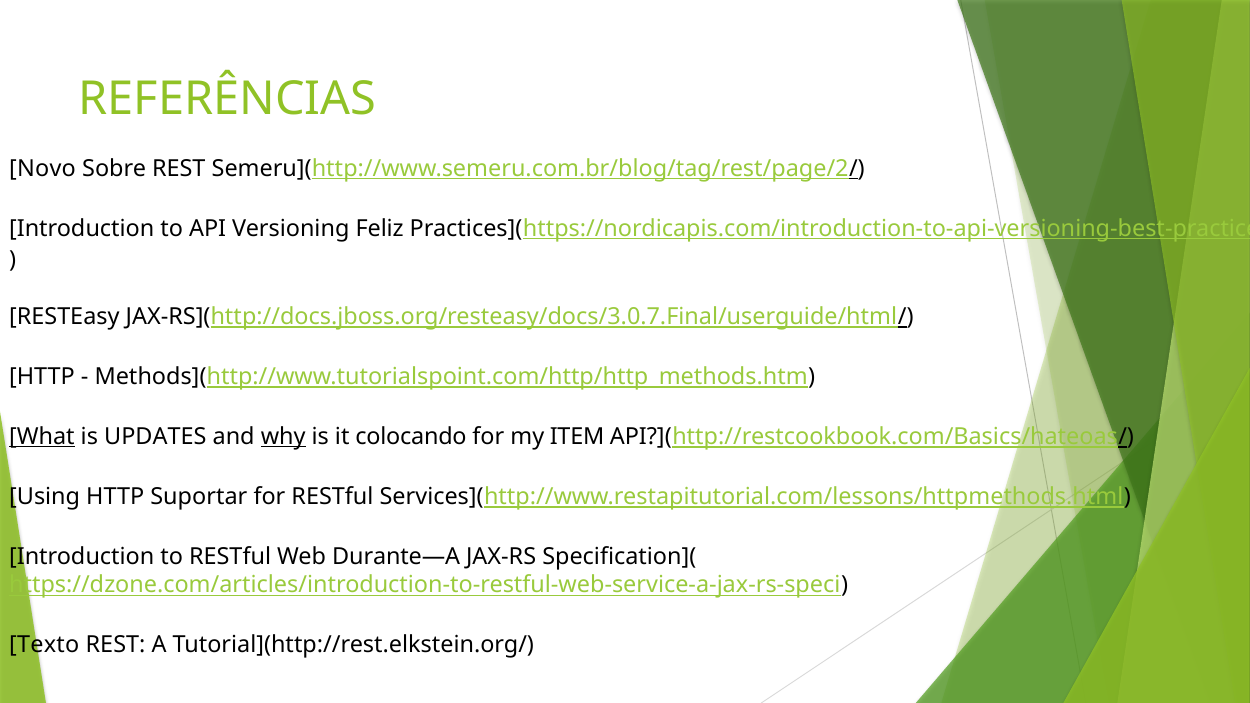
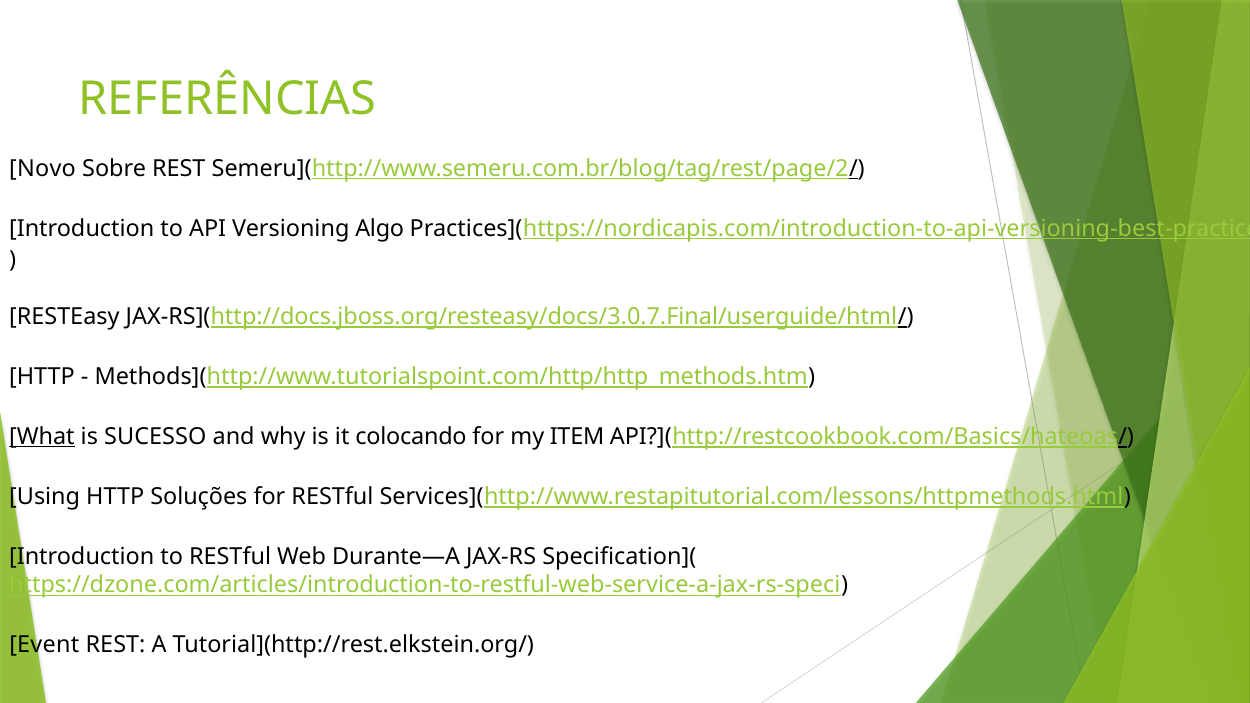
Feliz: Feliz -> Algo (380, 228)
UPDATES: UPDATES -> SUCESSO (155, 437)
why underline: present -> none (283, 437)
Suportar: Suportar -> Soluções (199, 497)
Texto: Texto -> Event (44, 645)
